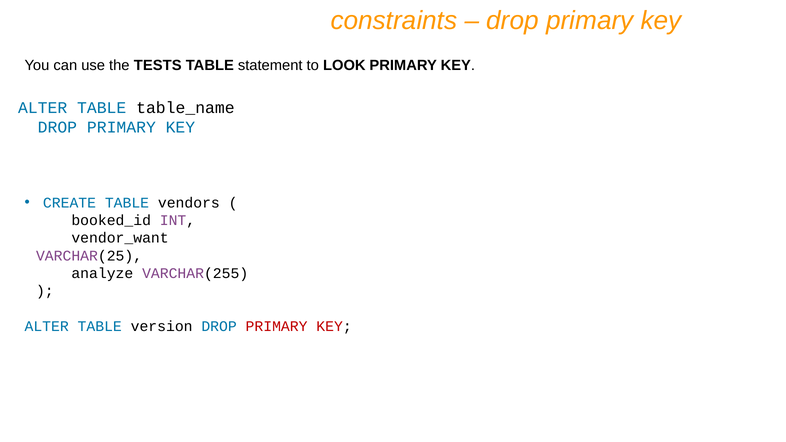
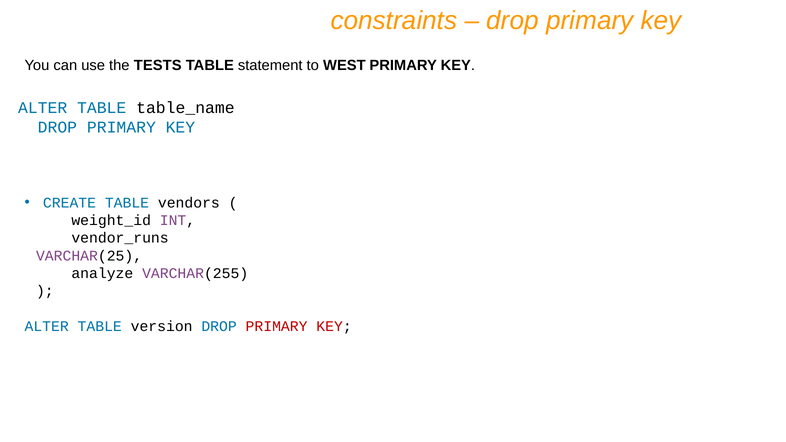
LOOK: LOOK -> WEST (344, 65)
booked_id: booked_id -> weight_id (111, 220)
vendor_want: vendor_want -> vendor_runs (120, 238)
